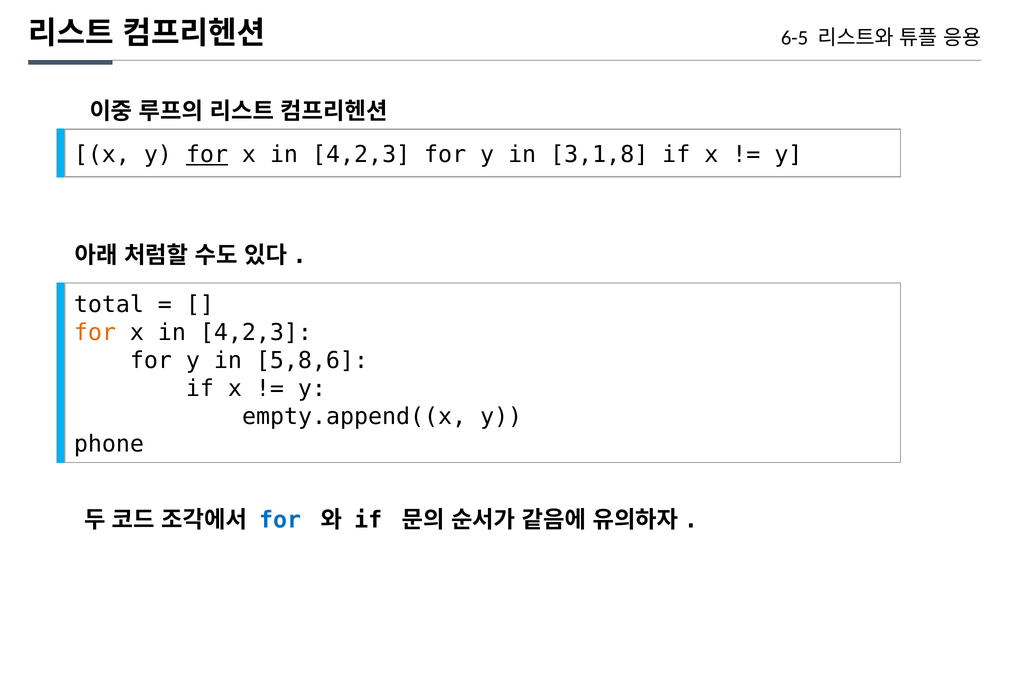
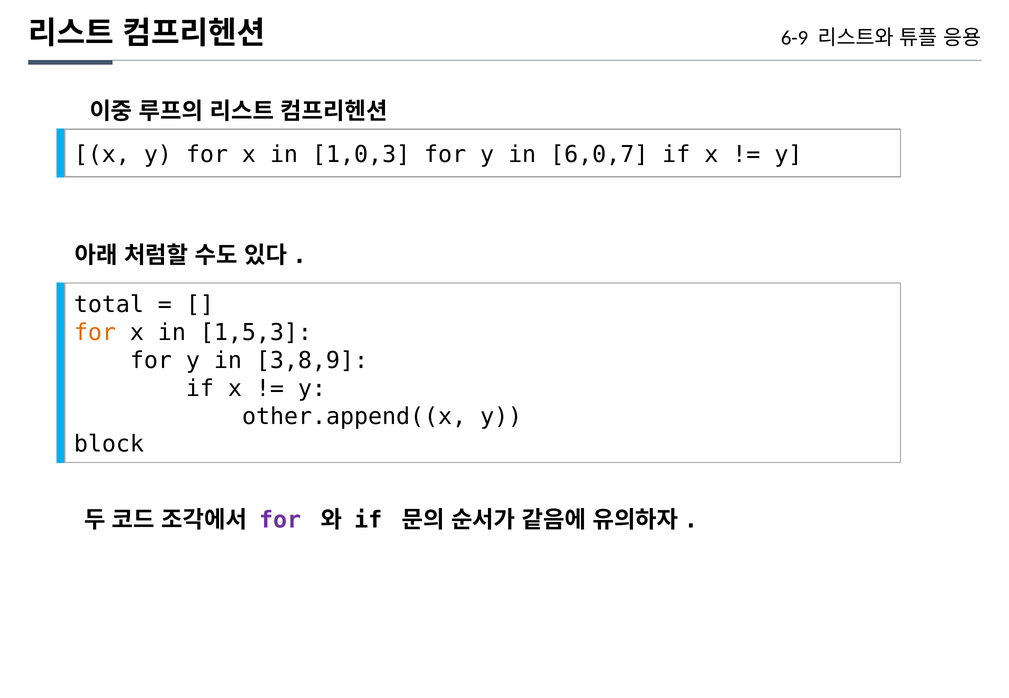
6-5: 6-5 -> 6-9 (795, 38)
for underline: present -> none (207, 155)
4,2,3: 4,2,3 -> 1,0,3 (361, 155)
3,1,8: 3,1,8 -> 6,0,7 (599, 155)
4,2,3: 4,2,3 -> 1,5,3 (256, 333)
5,8,6: 5,8,6 -> 3,8,9 (312, 361)
empty.append((x: empty.append((x -> other.append((x (354, 417)
phone: phone -> block (109, 445)
for colour: blue -> purple (280, 520)
